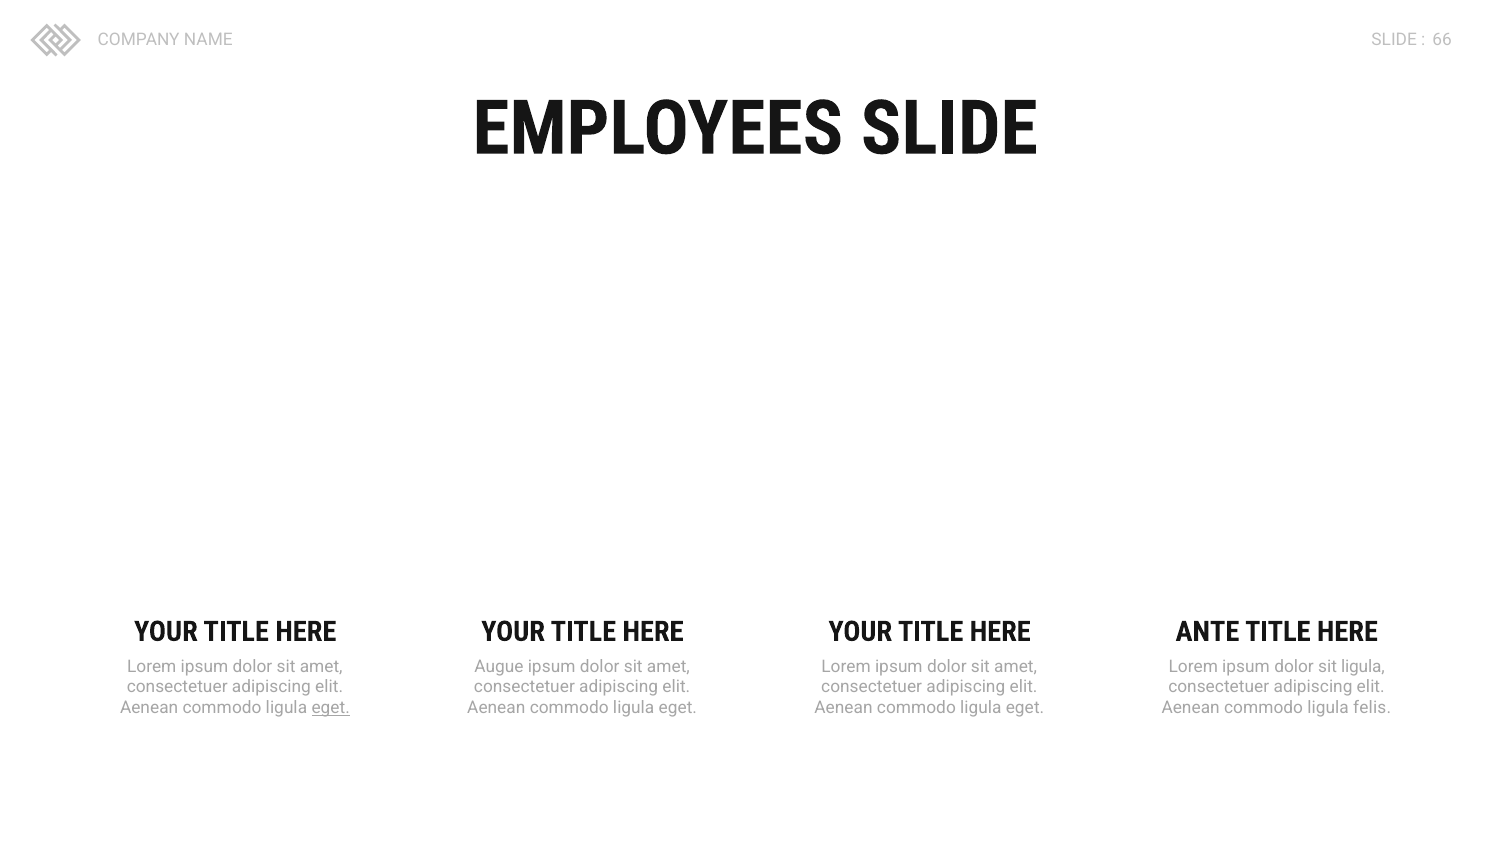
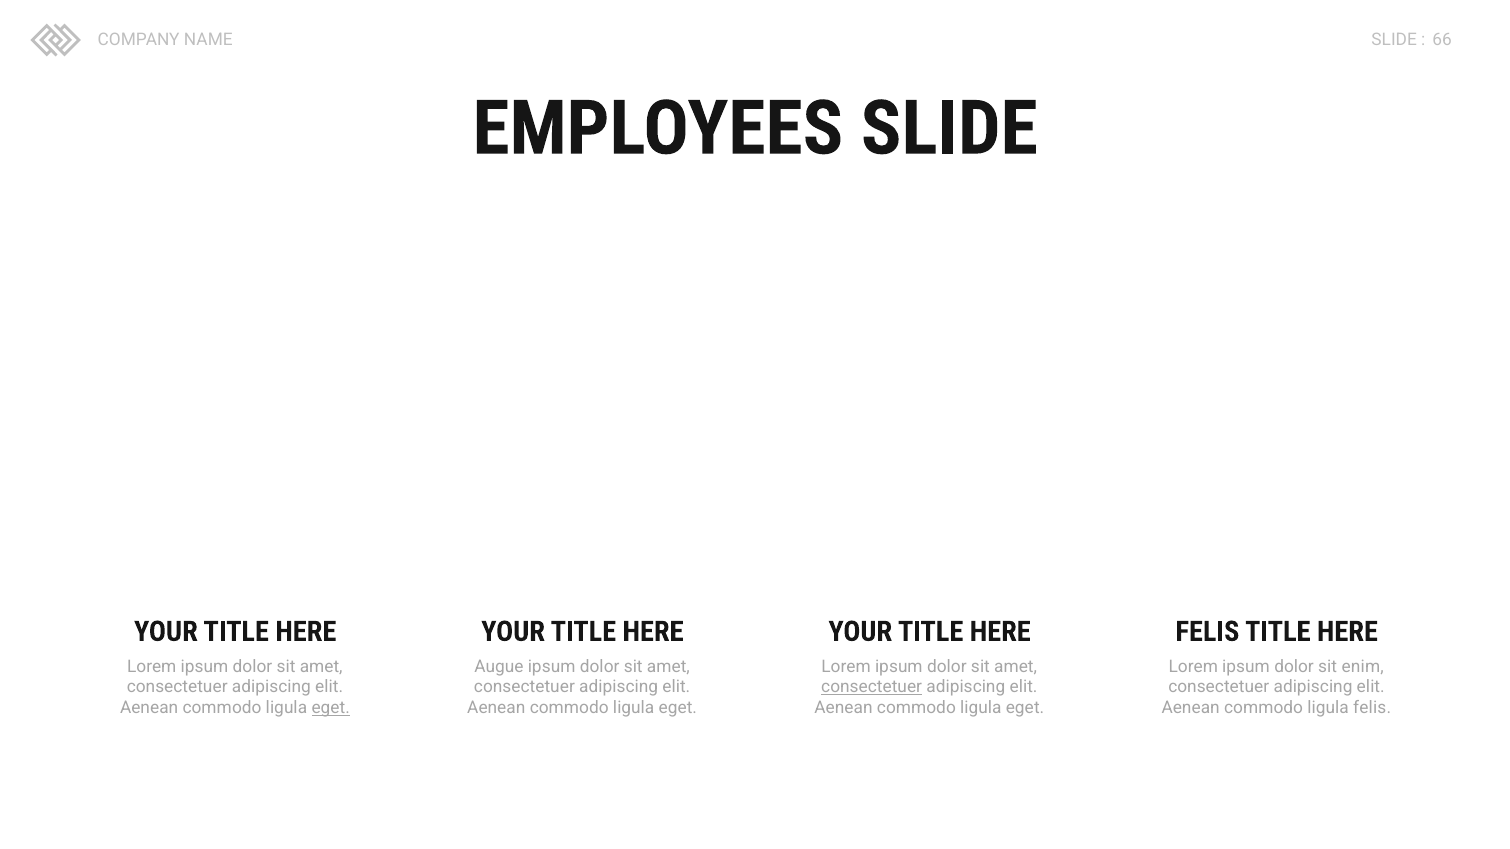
ANTE: ANTE -> FELIS (1207, 632)
sit ligula: ligula -> enim (1363, 667)
consectetuer underline: none -> present (872, 688)
